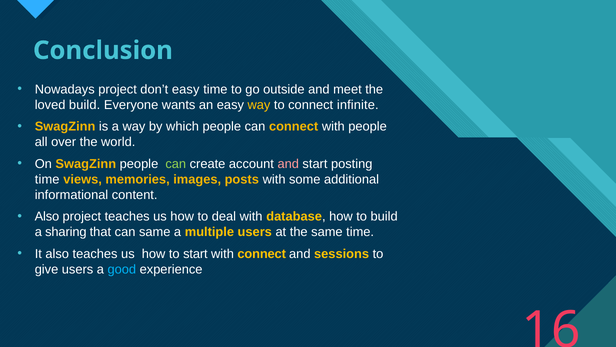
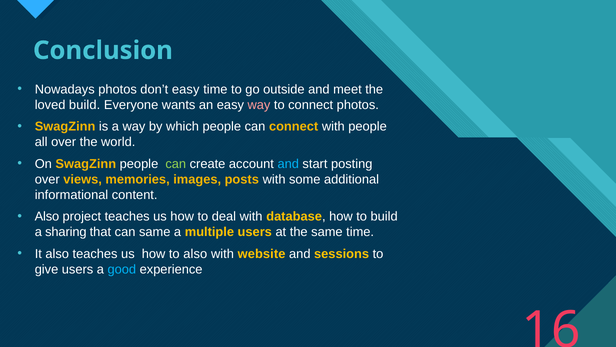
Nowadays project: project -> photos (118, 89)
way colour: yellow -> pink (259, 105)
connect infinite: infinite -> photos (358, 105)
and colour: pink -> light blue (288, 164)
time: time -> over (47, 179)
to start: start -> also (195, 254)
with connect: connect -> website (262, 254)
